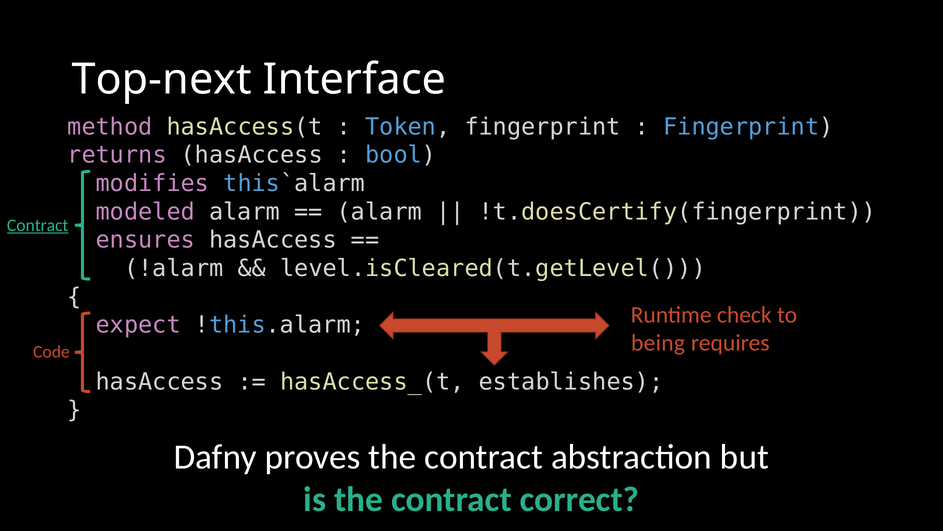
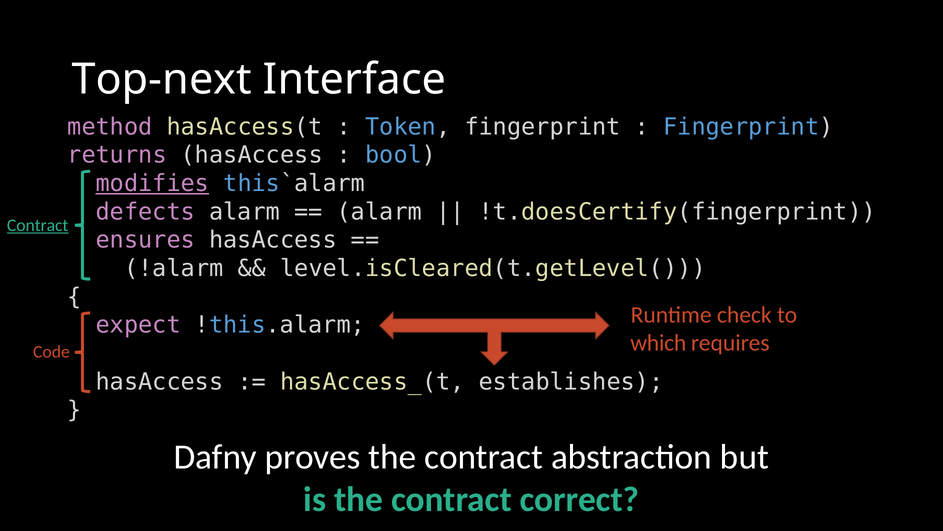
modifies underline: none -> present (152, 183)
modeled: modeled -> defects (145, 212)
being: being -> which (658, 343)
